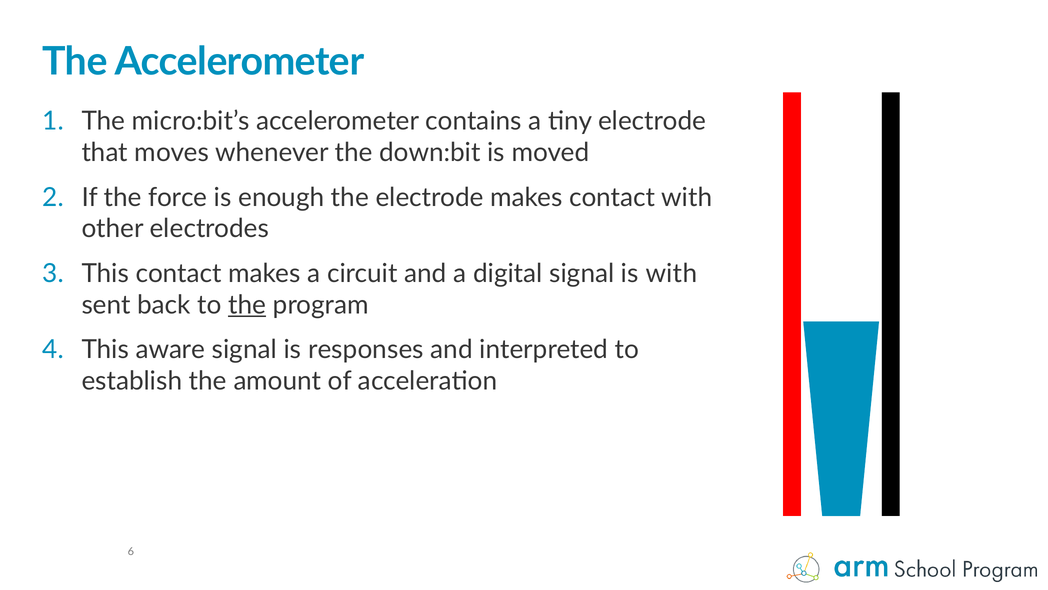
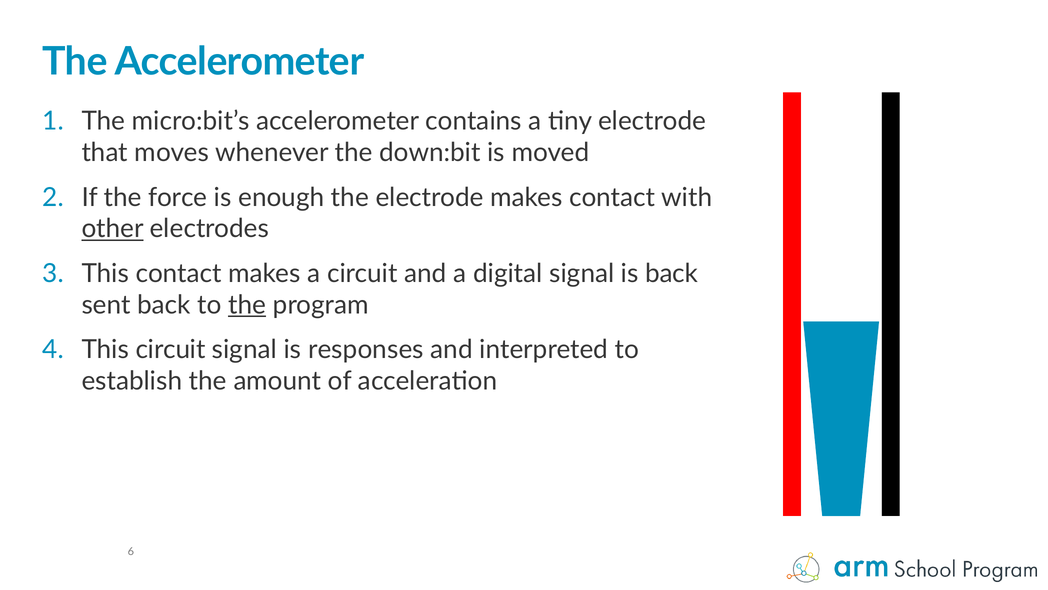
other underline: none -> present (113, 229)
is with: with -> back (672, 273)
This aware: aware -> circuit (171, 349)
